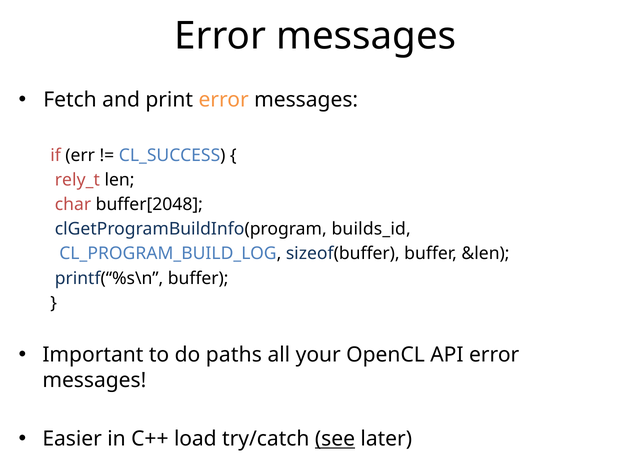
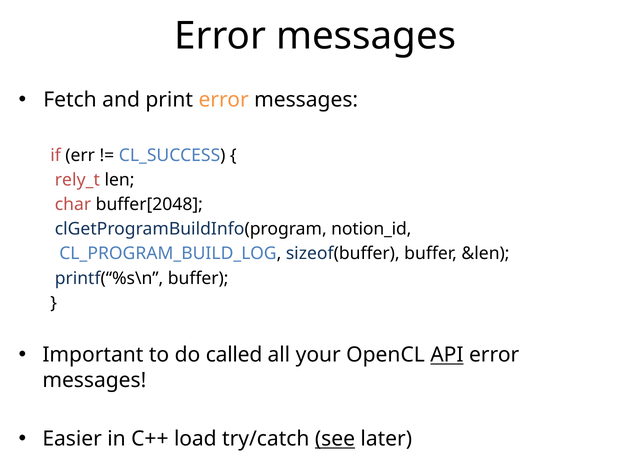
builds_id: builds_id -> notion_id (371, 229)
paths: paths -> called (234, 355)
API underline: none -> present (447, 355)
